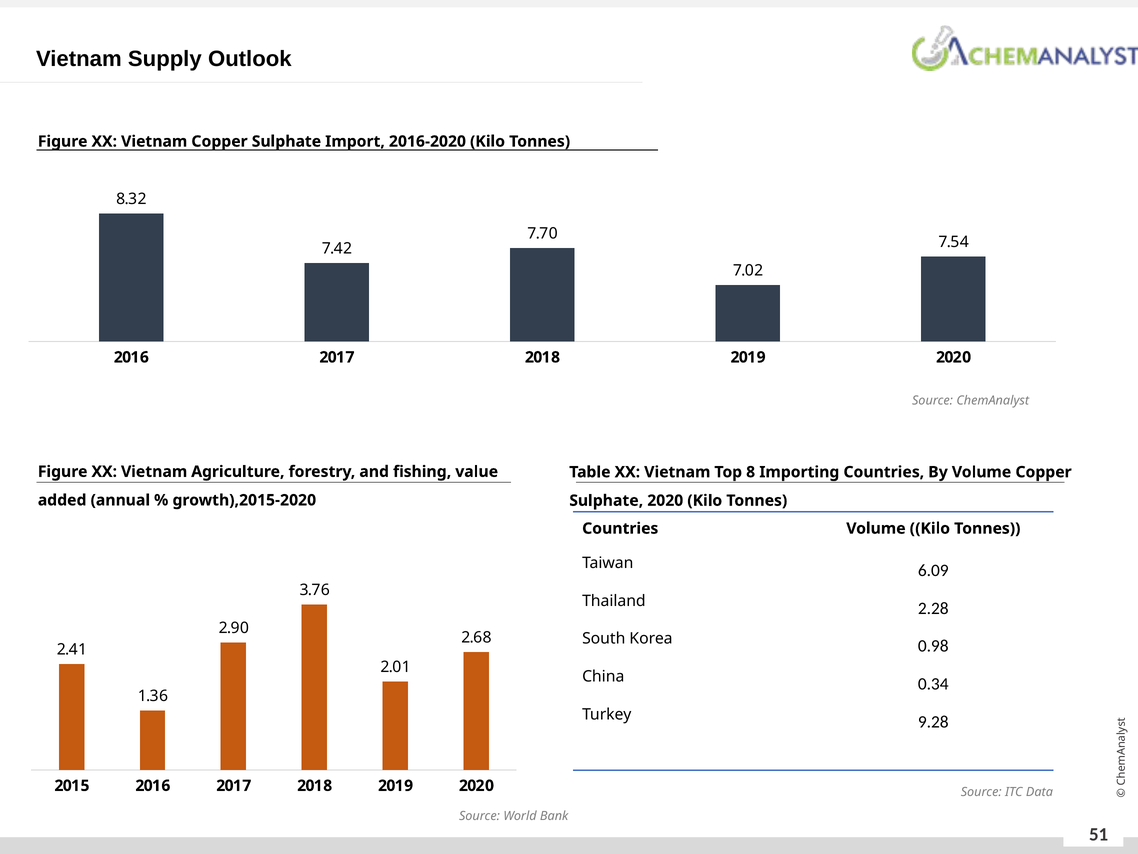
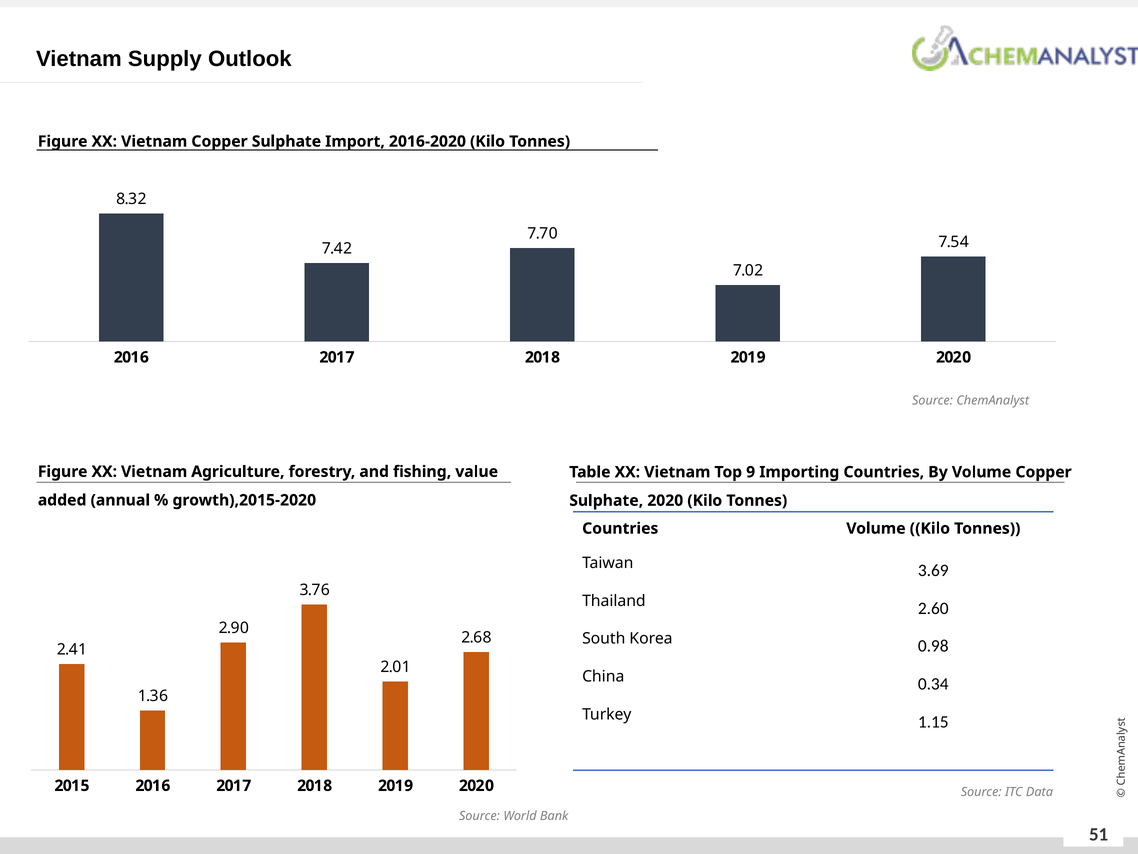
8: 8 -> 9 (751, 472)
6.09: 6.09 -> 3.69 (933, 570)
2.28: 2.28 -> 2.60 (933, 608)
9.28: 9.28 -> 1.15 (933, 722)
